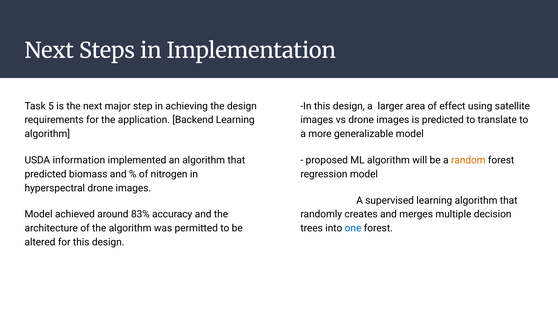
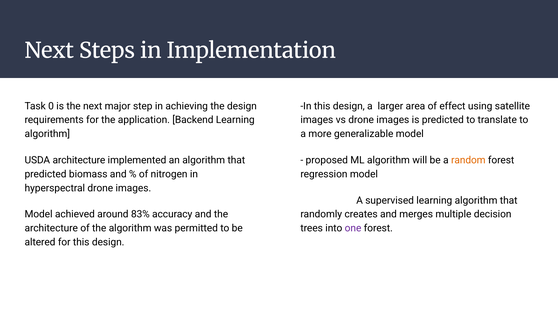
5: 5 -> 0 (51, 106)
USDA information: information -> architecture (79, 160)
one colour: blue -> purple (353, 228)
